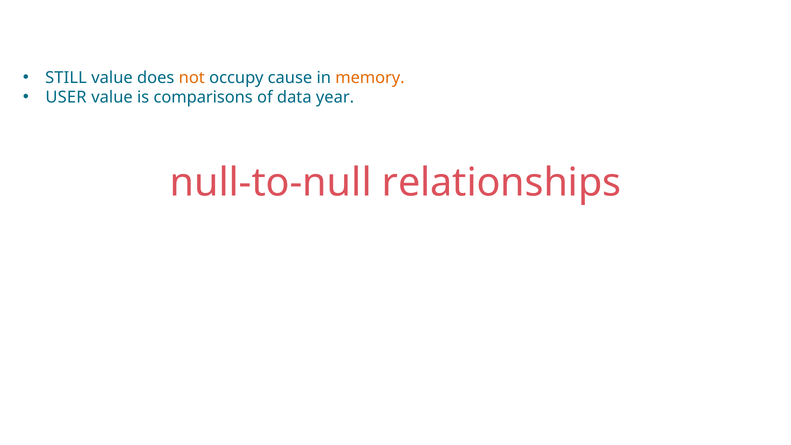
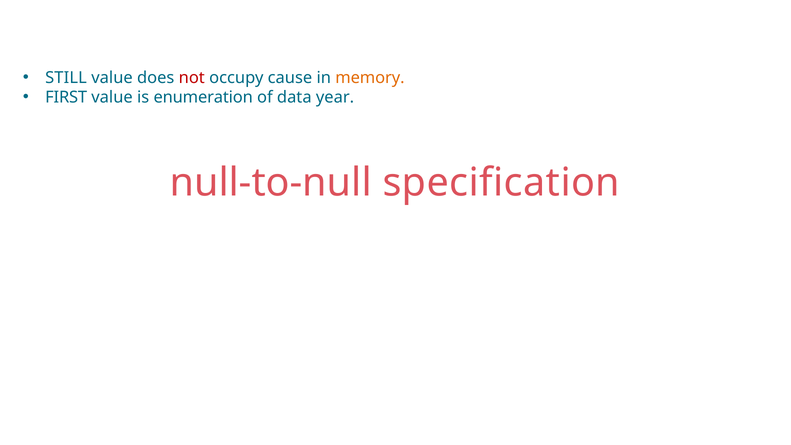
not colour: orange -> red (192, 78)
USER: USER -> FIRST (66, 97)
comparisons: comparisons -> enumeration (203, 97)
relationships: relationships -> specification (501, 183)
